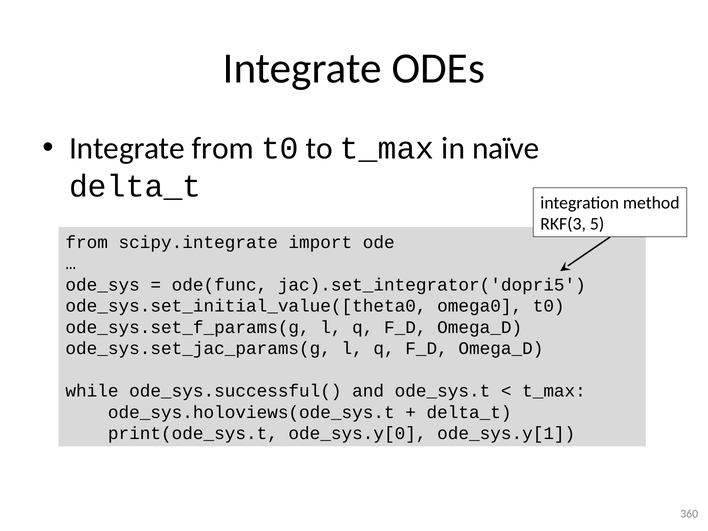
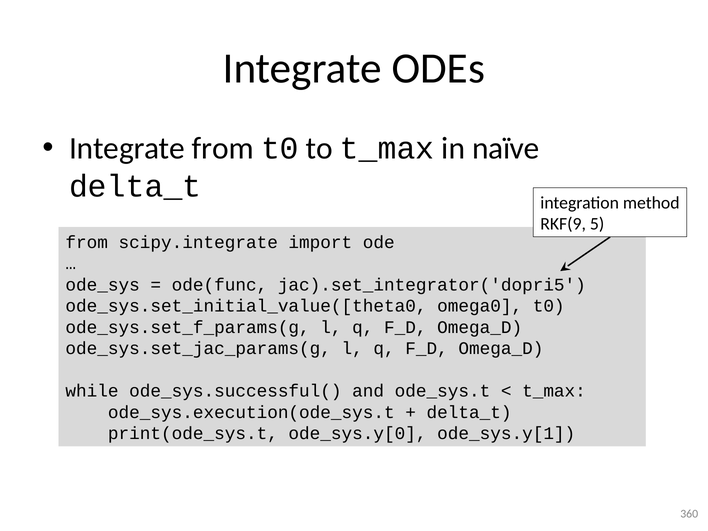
RKF(3: RKF(3 -> RKF(9 (563, 224)
ode_sys.holoviews(ode_sys.t: ode_sys.holoviews(ode_sys.t -> ode_sys.execution(ode_sys.t (251, 412)
